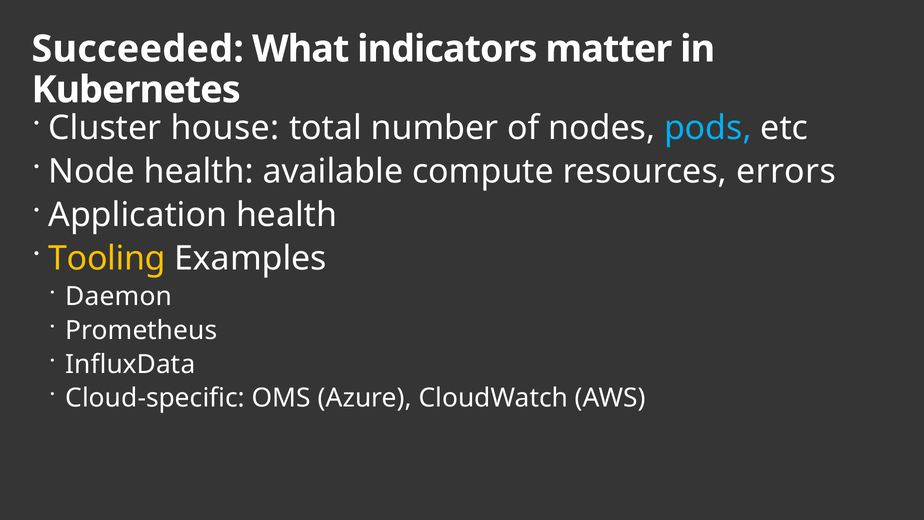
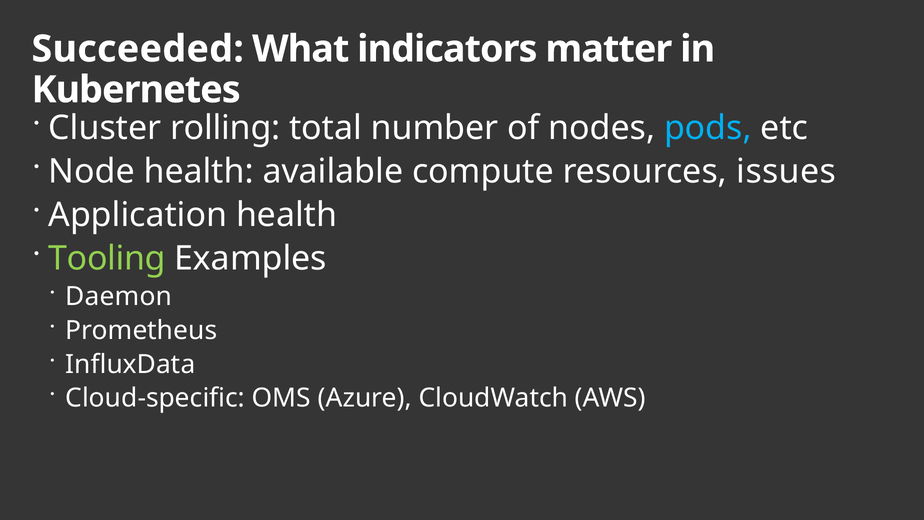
house: house -> rolling (225, 128)
errors: errors -> issues (786, 172)
Tooling colour: yellow -> light green (107, 258)
